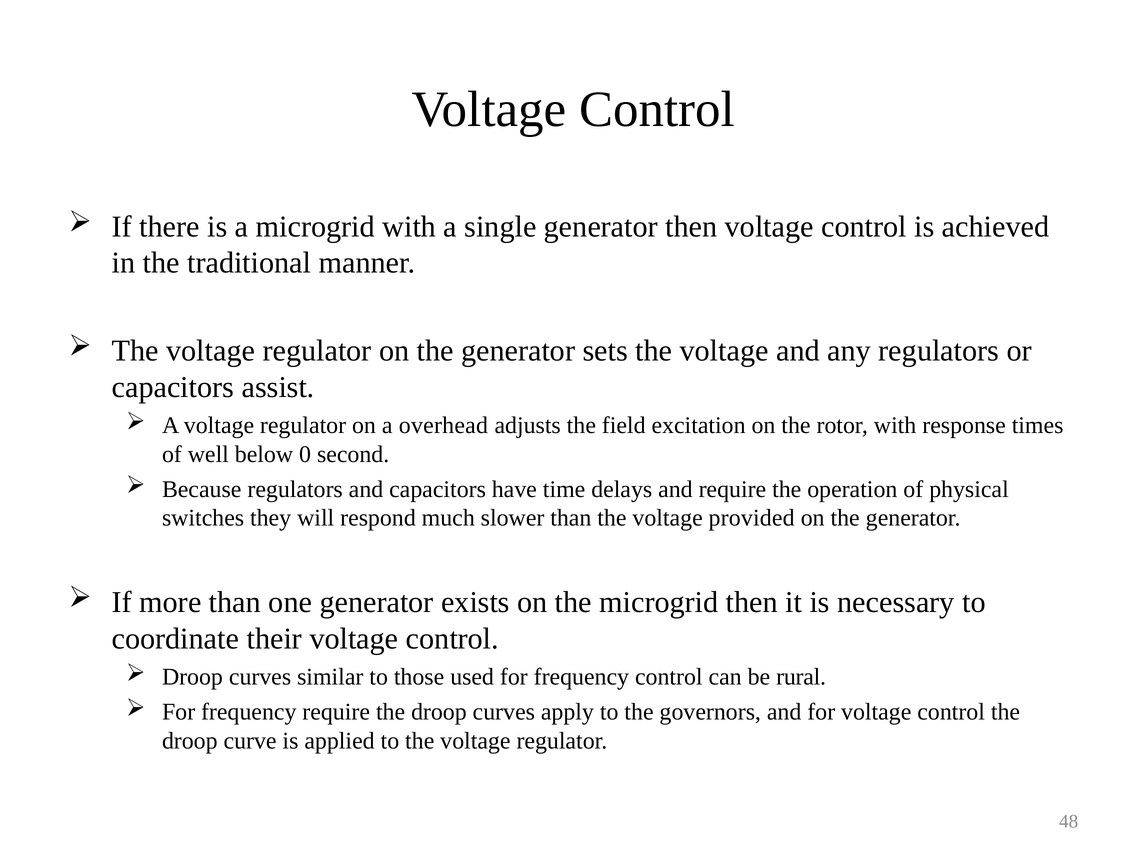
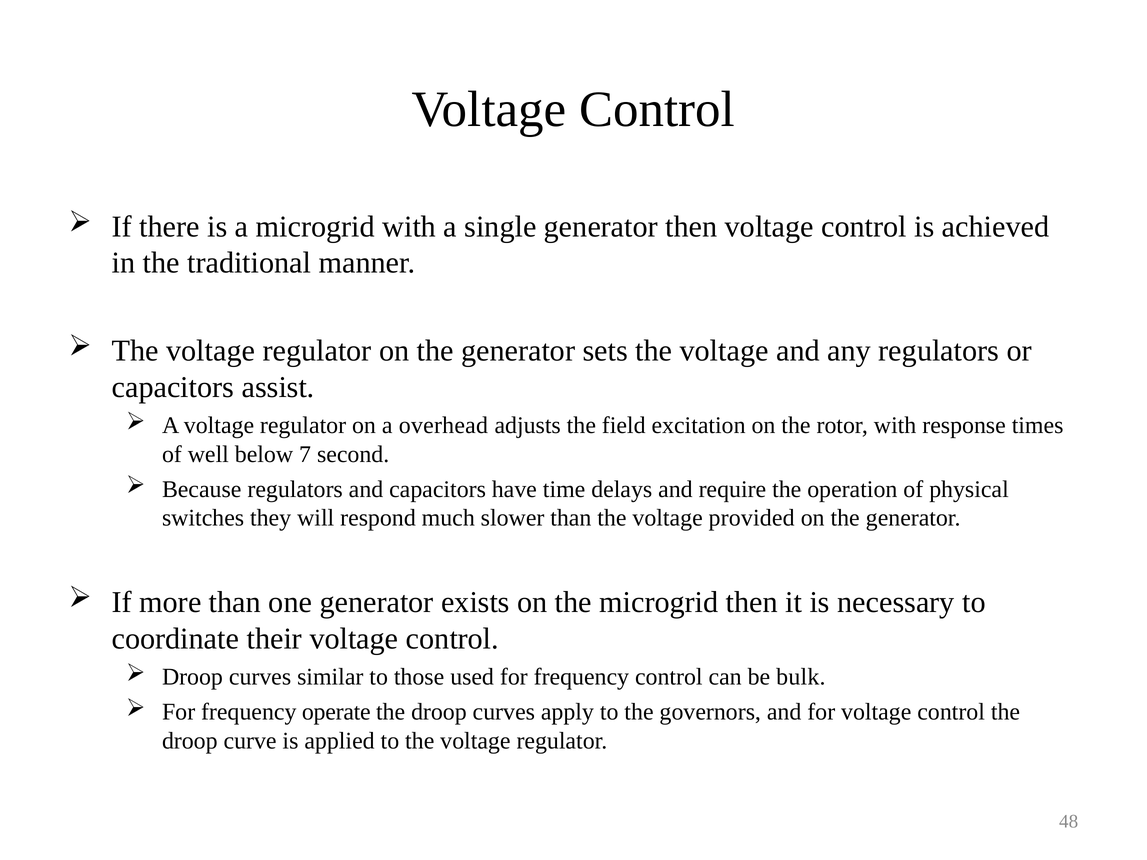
0: 0 -> 7 (305, 454)
rural: rural -> bulk (801, 677)
frequency require: require -> operate (336, 712)
